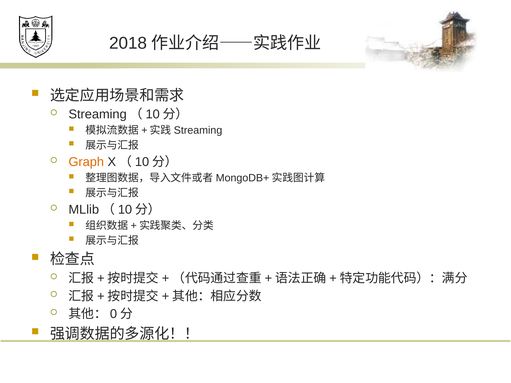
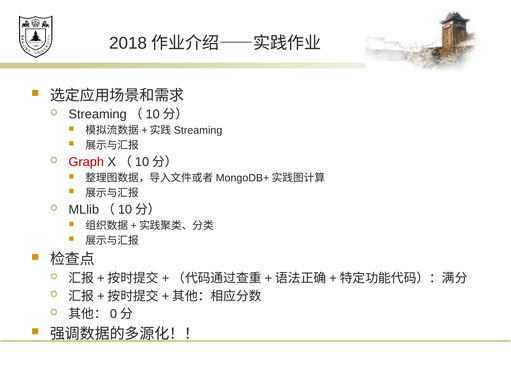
Graph colour: orange -> red (86, 162)
